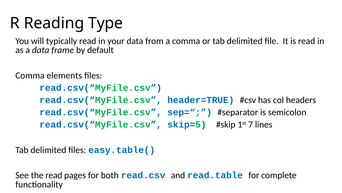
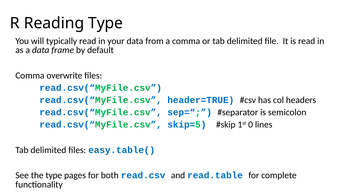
elements: elements -> overwrite (64, 75)
7: 7 -> 0 (251, 124)
the read: read -> type (54, 175)
